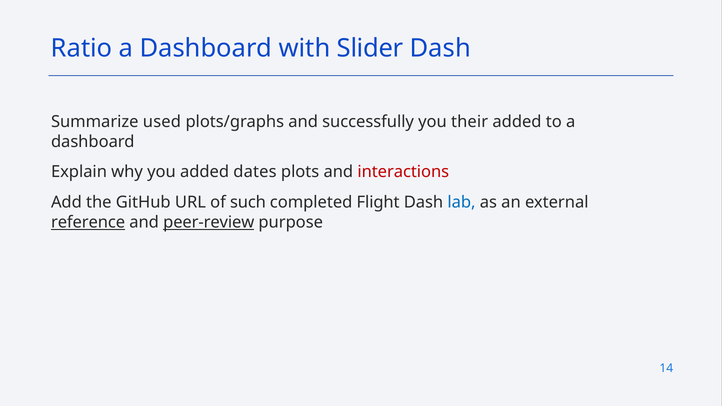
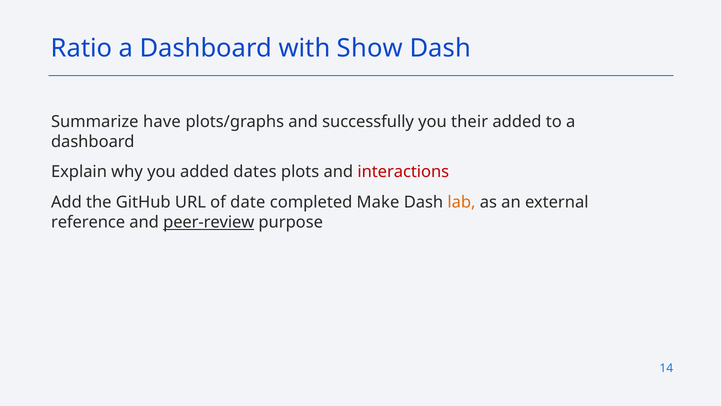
Slider: Slider -> Show (370, 48)
used: used -> have (162, 122)
such: such -> date (248, 202)
Flight: Flight -> Make (378, 202)
lab colour: blue -> orange (461, 202)
reference underline: present -> none (88, 222)
